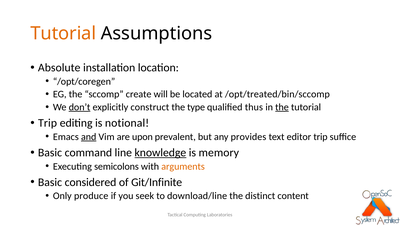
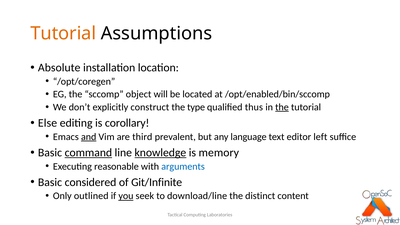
create: create -> object (139, 94)
/opt/treated/bin/sccomp: /opt/treated/bin/sccomp -> /opt/enabled/bin/sccomp (277, 94)
don’t underline: present -> none (80, 107)
Trip: Trip -> Else (48, 123)
notional: notional -> corollary (127, 123)
upon: upon -> third (142, 137)
provides: provides -> language (249, 137)
editor trip: trip -> left (320, 137)
command underline: none -> present (88, 153)
semicolons: semicolons -> reasonable (116, 166)
arguments colour: orange -> blue (183, 166)
produce: produce -> outlined (91, 196)
you underline: none -> present (126, 196)
